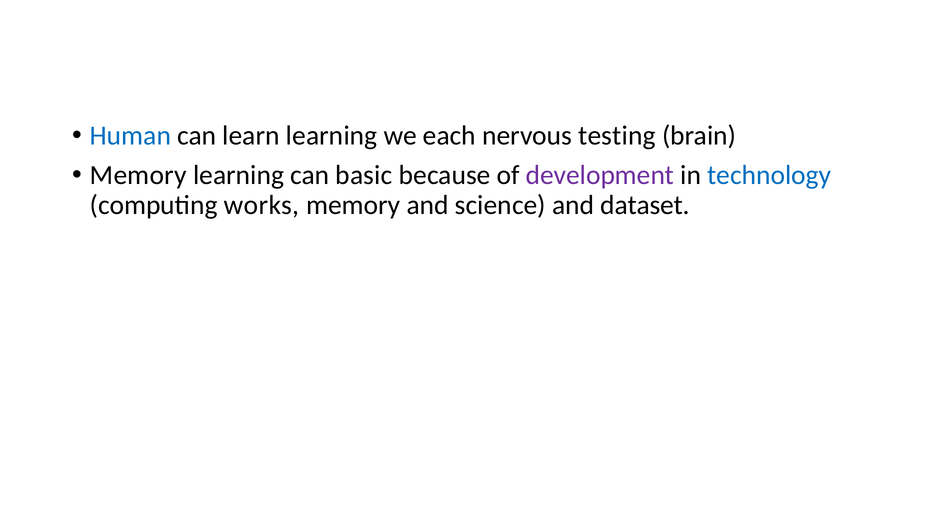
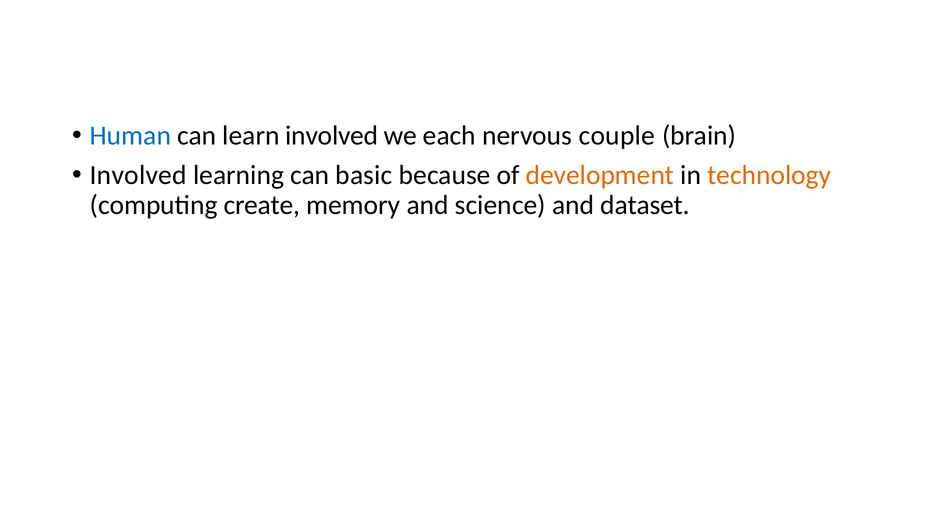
learn learning: learning -> involved (332, 136)
testing: testing -> couple (617, 136)
Memory: Memory -> Involved (138, 175)
development colour: purple -> orange (600, 175)
technology colour: blue -> orange (769, 175)
works: works -> create (262, 205)
